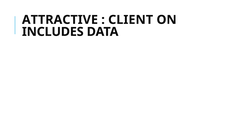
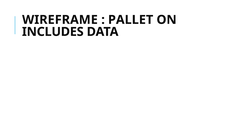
ATTRACTIVE: ATTRACTIVE -> WIREFRAME (60, 20)
CLIENT: CLIENT -> PALLET (131, 20)
